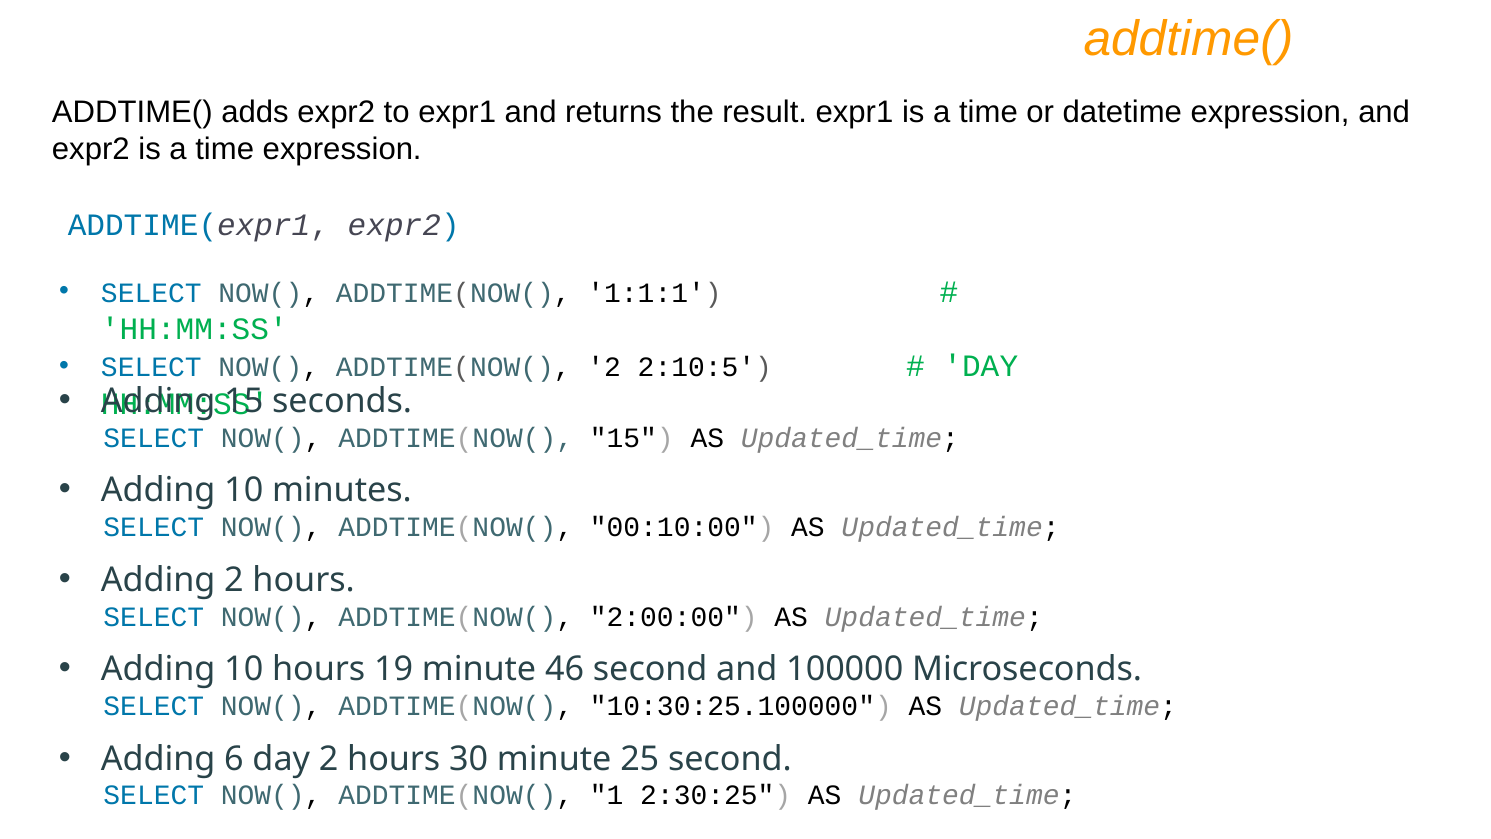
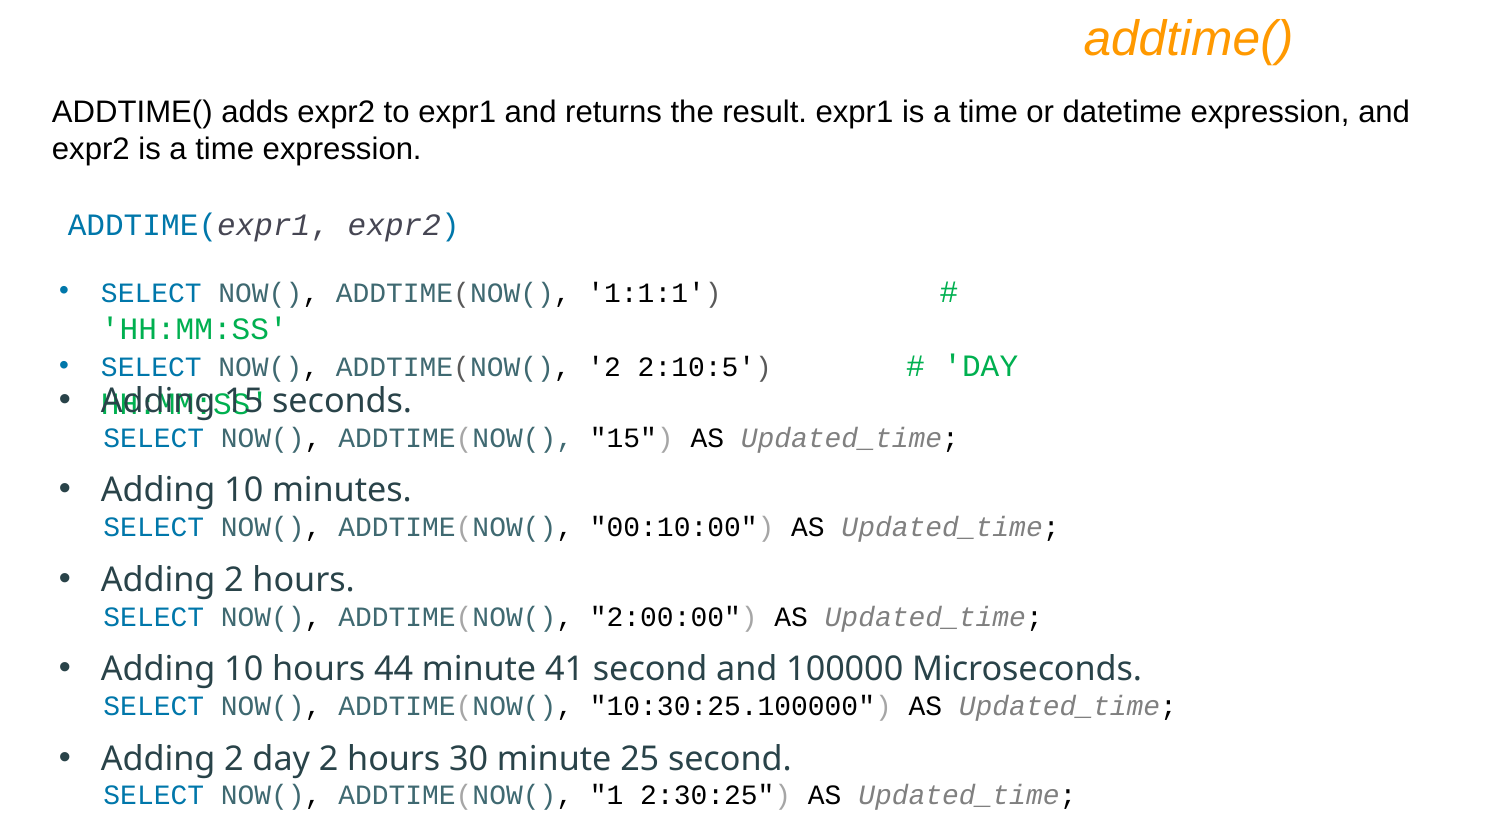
19: 19 -> 44 (394, 669)
46: 46 -> 41 (565, 669)
6: 6 -> 2 (234, 759)
